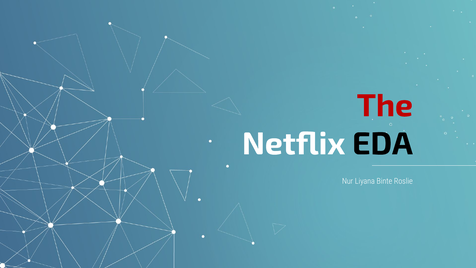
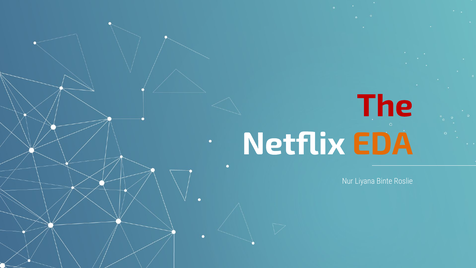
EDA colour: black -> orange (382, 144)
